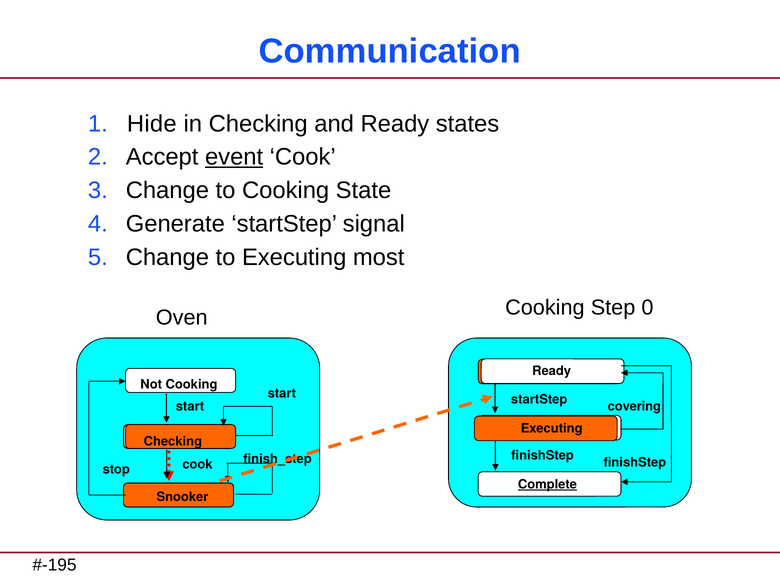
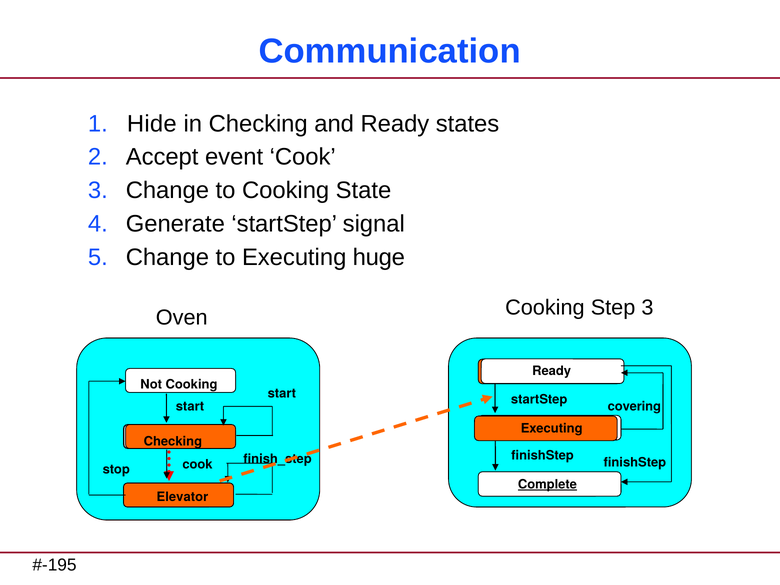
event underline: present -> none (234, 157)
most: most -> huge (379, 257)
Step 0: 0 -> 3 (647, 308)
Snooker: Snooker -> Elevator (182, 497)
